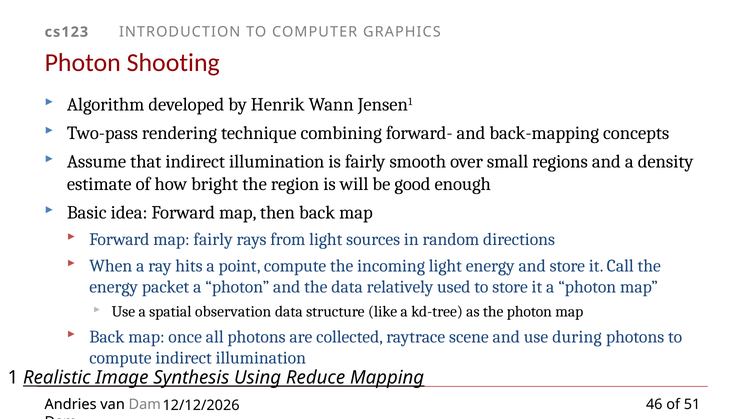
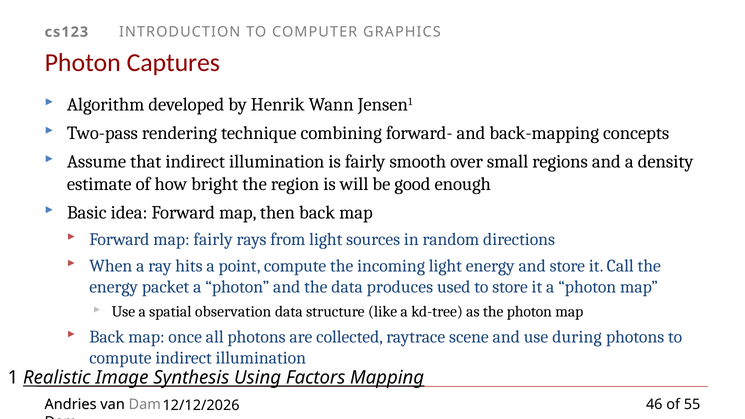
Shooting: Shooting -> Captures (173, 63)
relatively: relatively -> produces (400, 287)
Reduce: Reduce -> Factors (316, 377)
51: 51 -> 55 (692, 404)
